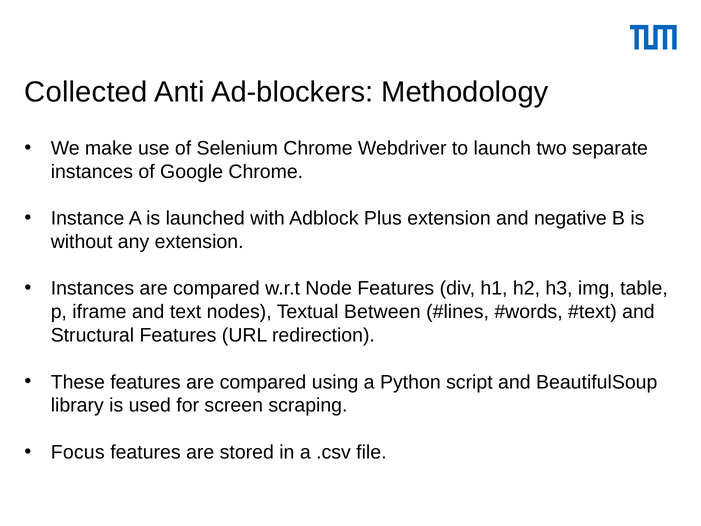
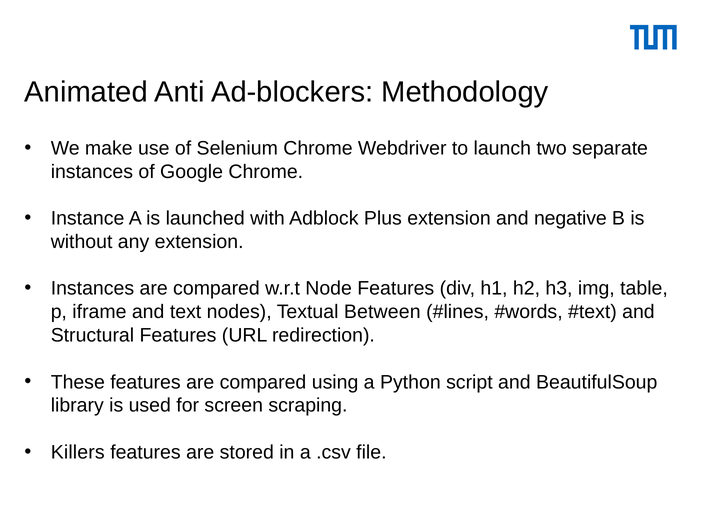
Collected: Collected -> Animated (86, 92)
Focus: Focus -> Killers (78, 452)
